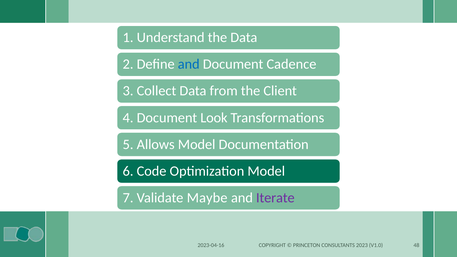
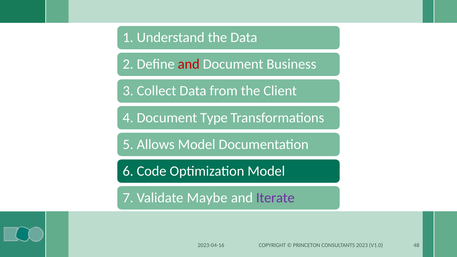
and colour: blue -> red (189, 64)
Cadence: Cadence -> Business (291, 64)
Look: Look -> Type (214, 118)
